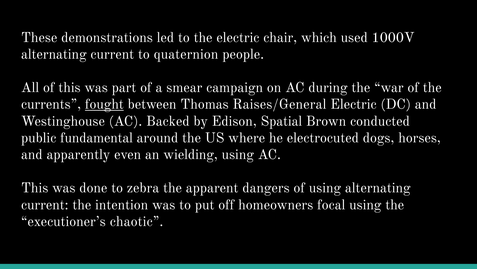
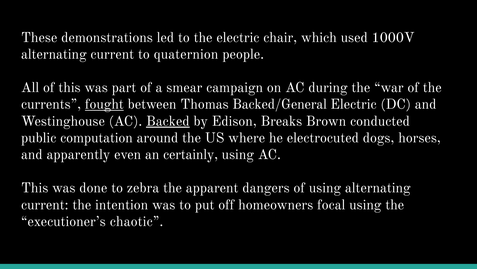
Raises/General: Raises/General -> Backed/General (280, 104)
Backed underline: none -> present (168, 121)
Spatial: Spatial -> Breaks (281, 121)
fundamental: fundamental -> computation (97, 137)
wielding: wielding -> certainly (191, 154)
